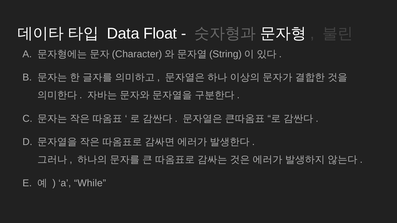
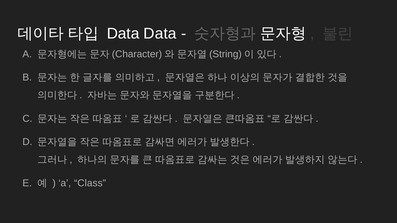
Data Float: Float -> Data (160, 34)
While: While -> Class (90, 183)
